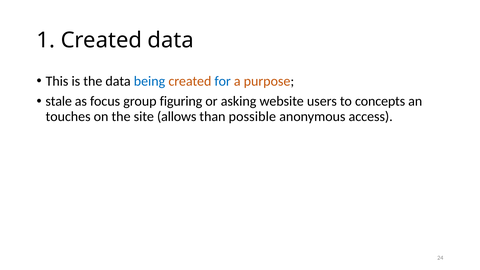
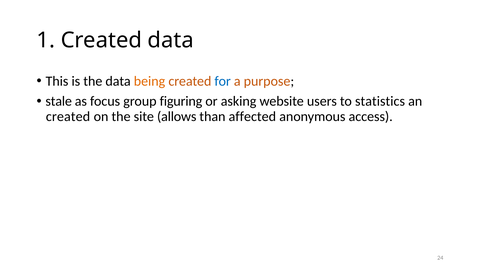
being colour: blue -> orange (149, 81)
concepts: concepts -> statistics (380, 101)
touches: touches -> created (68, 116)
possible: possible -> affected (252, 116)
